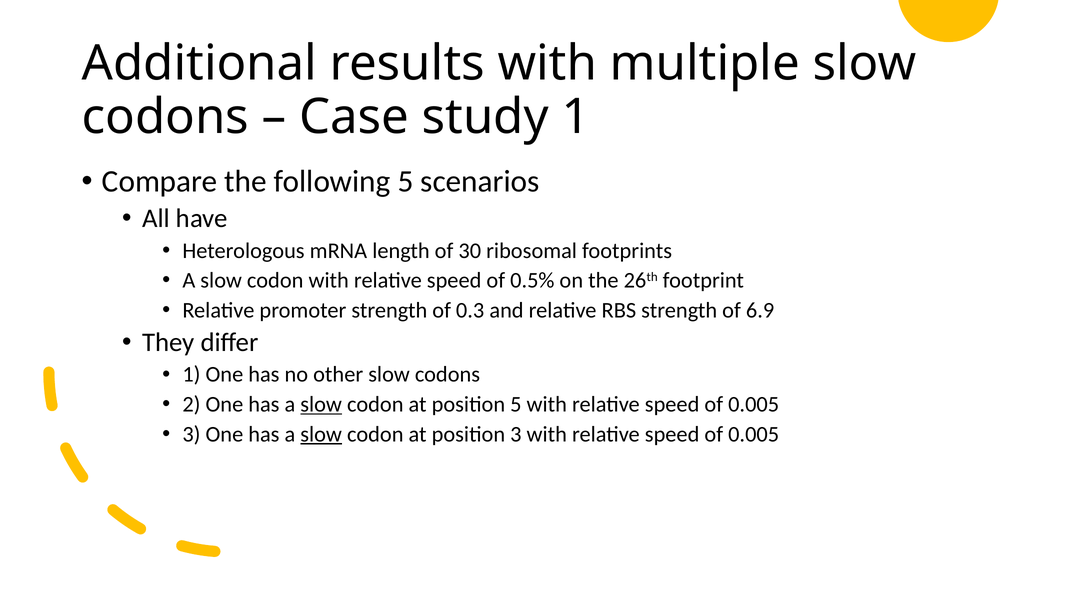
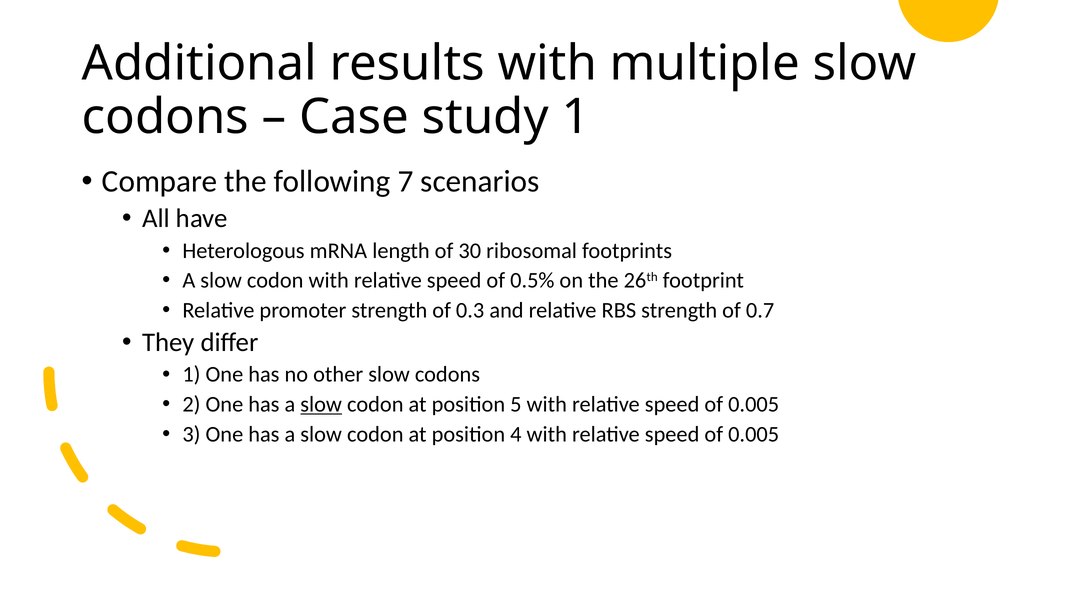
following 5: 5 -> 7 (405, 181)
6.9: 6.9 -> 0.7 (760, 310)
slow underline: present -> none (321, 434)
position 3: 3 -> 4 (516, 434)
